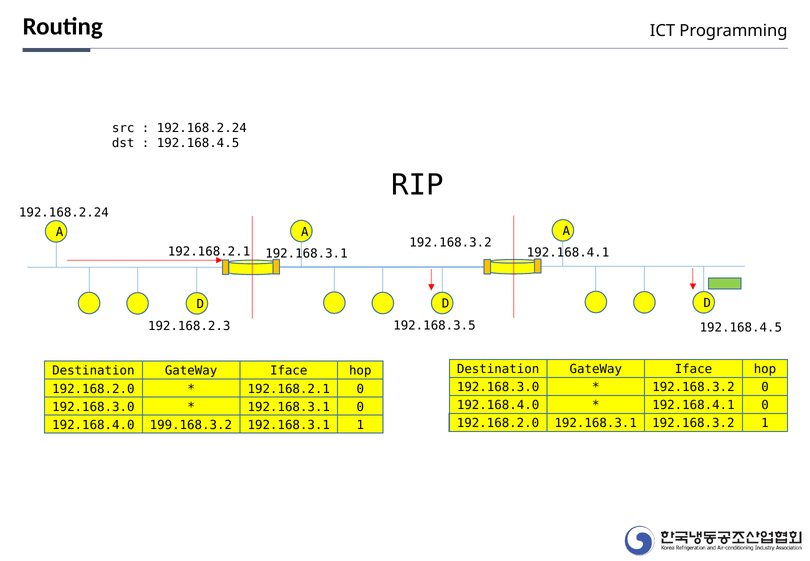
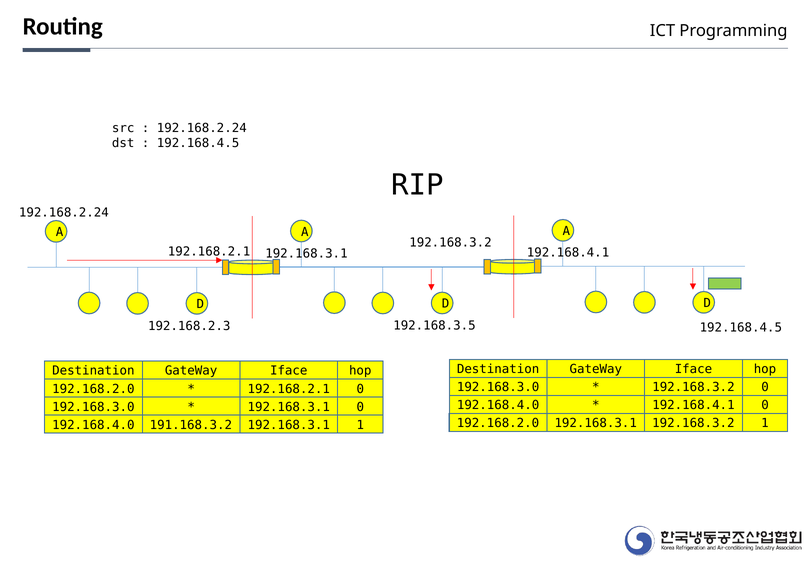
199.168.3.2: 199.168.3.2 -> 191.168.3.2 (191, 425)
